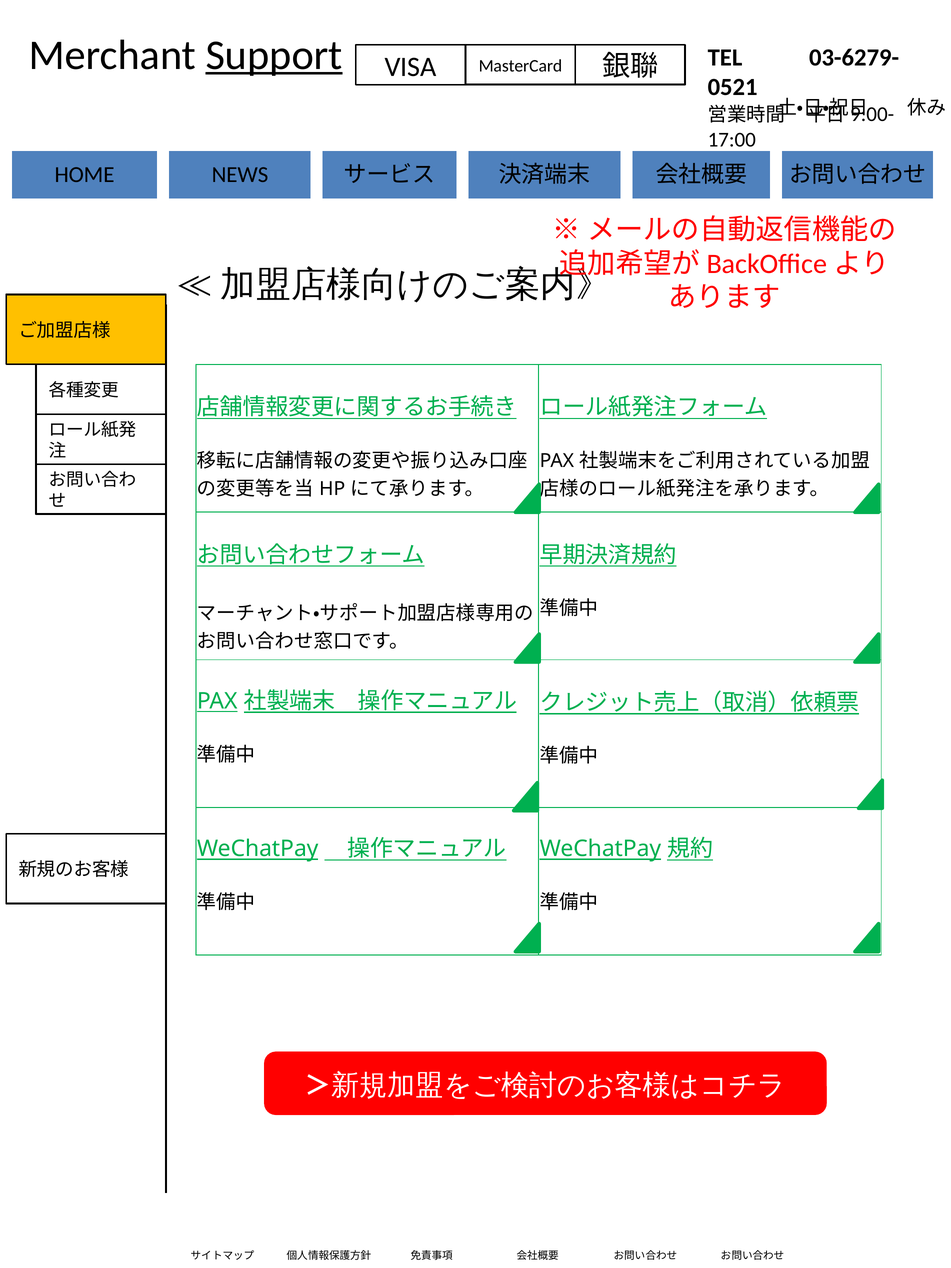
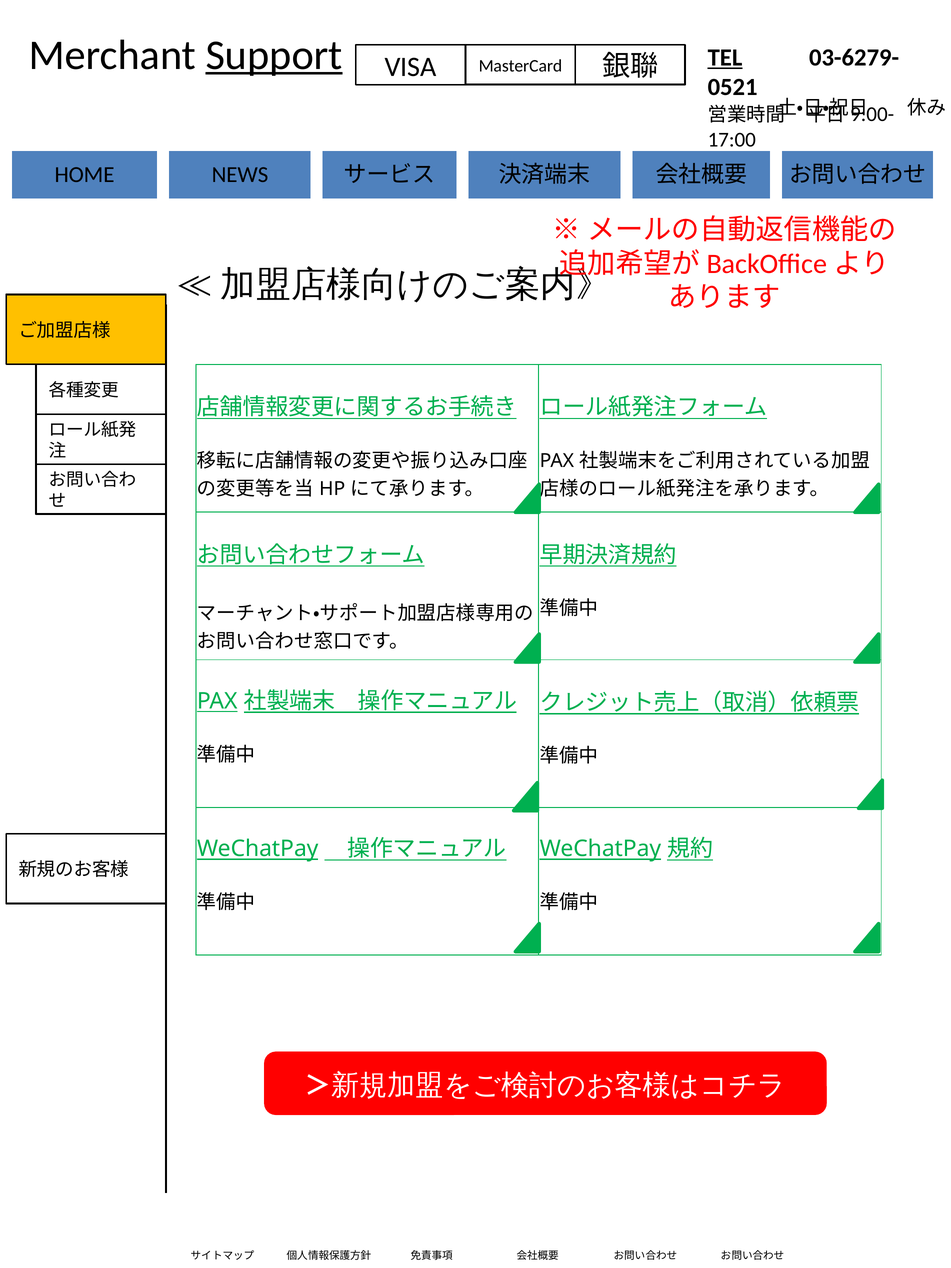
TEL underline: none -> present (725, 58)
